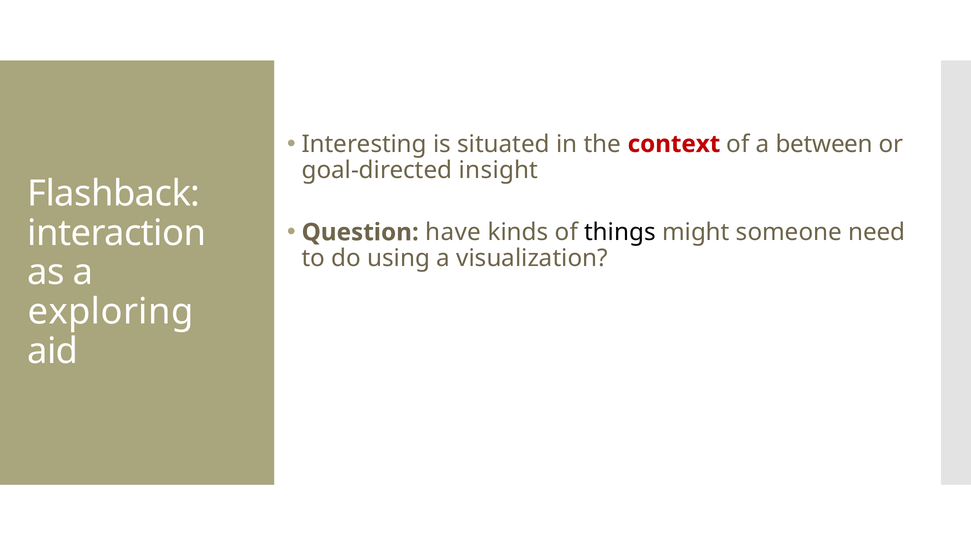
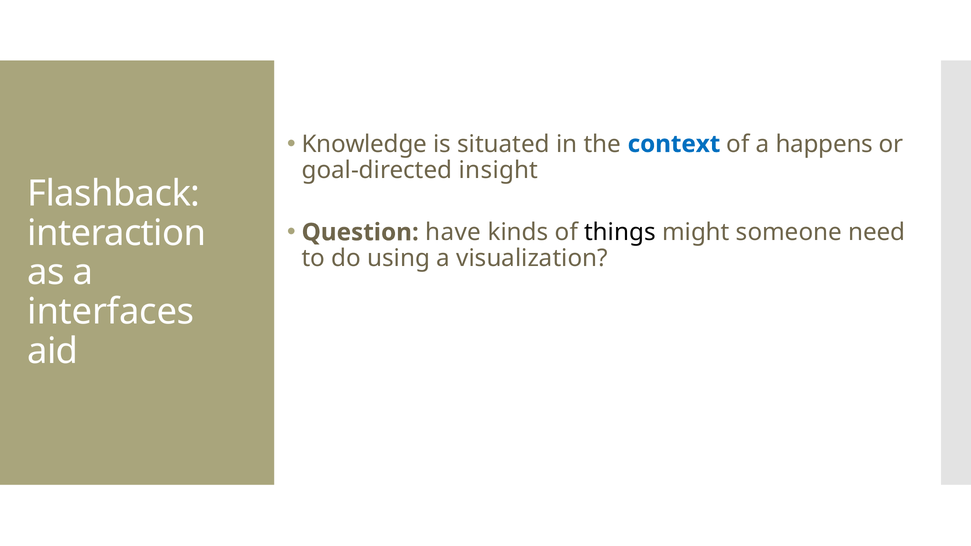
Interesting: Interesting -> Knowledge (364, 144)
context colour: red -> blue (674, 144)
between: between -> happens (824, 144)
exploring: exploring -> interfaces (111, 312)
